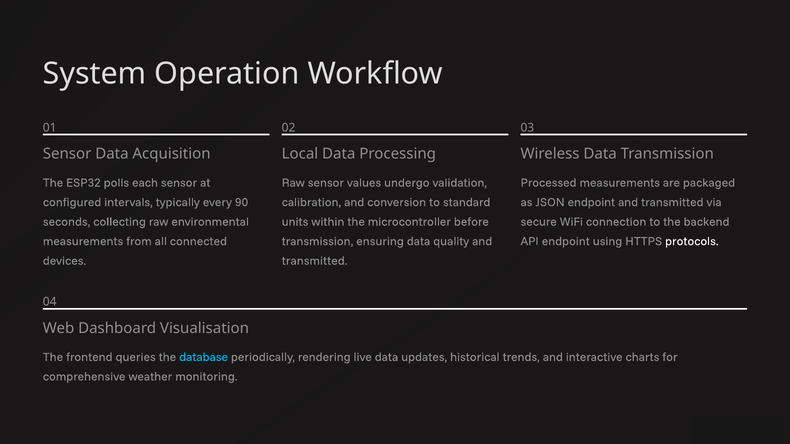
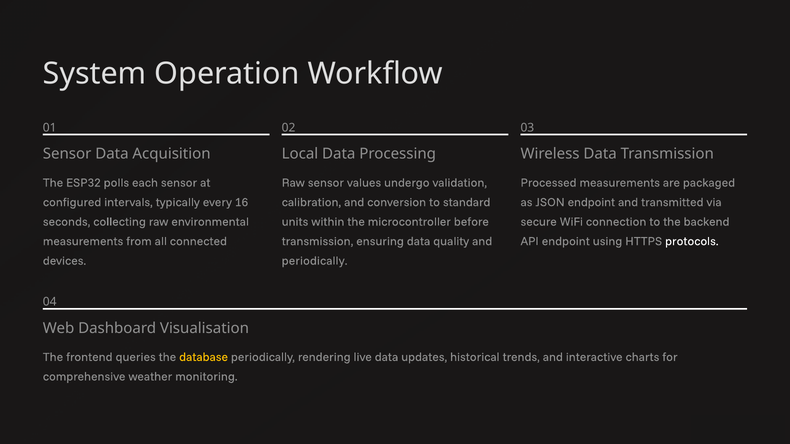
90: 90 -> 16 (242, 202)
transmitted: transmitted -> periodically (315, 261)
database colour: light blue -> yellow (204, 357)
